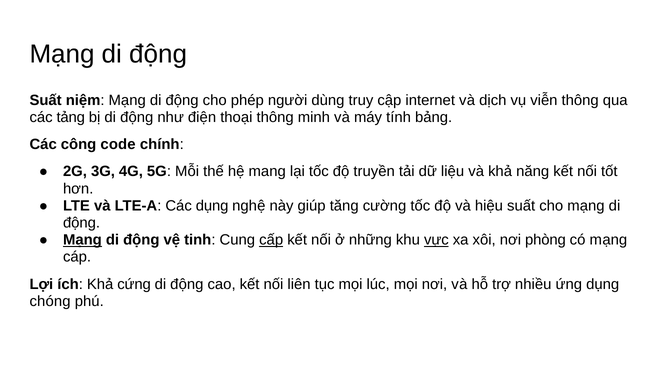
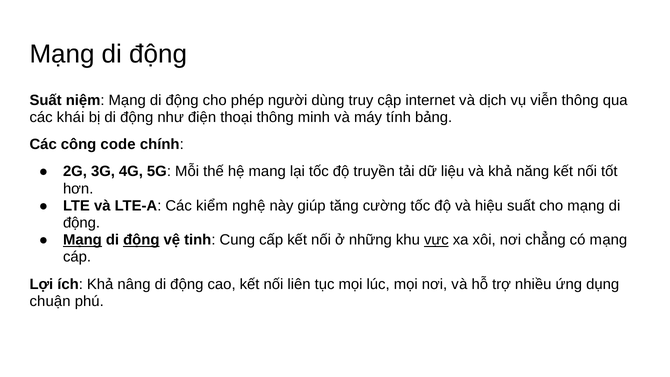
tảng: tảng -> khái (71, 117)
Các dụng: dụng -> kiểm (212, 206)
động underline: none -> present (141, 240)
cấp underline: present -> none (271, 240)
phòng: phòng -> chẳng (545, 240)
cứng: cứng -> nâng (134, 284)
chóng: chóng -> chuận (50, 301)
